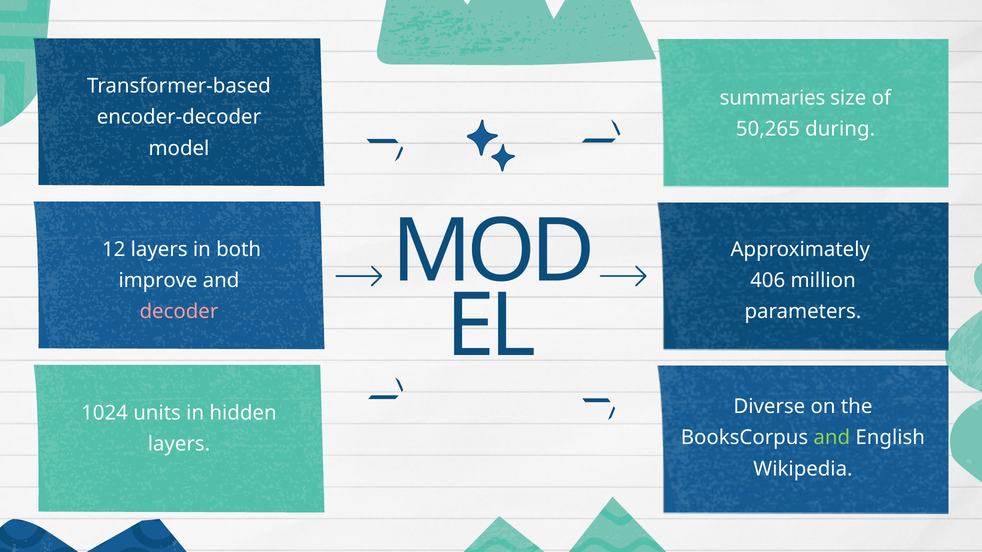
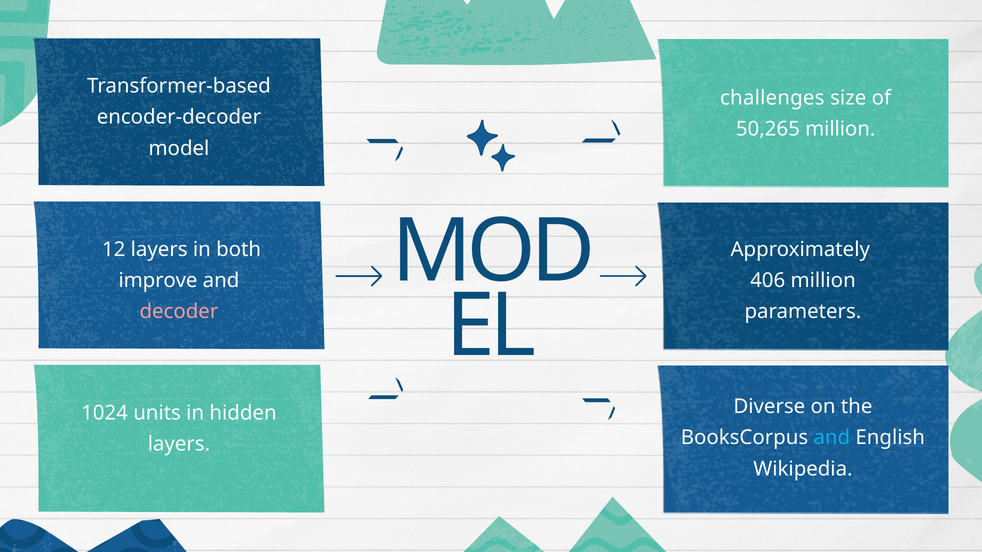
summaries: summaries -> challenges (772, 98)
50,265 during: during -> million (840, 129)
and colour: light green -> light blue (832, 438)
